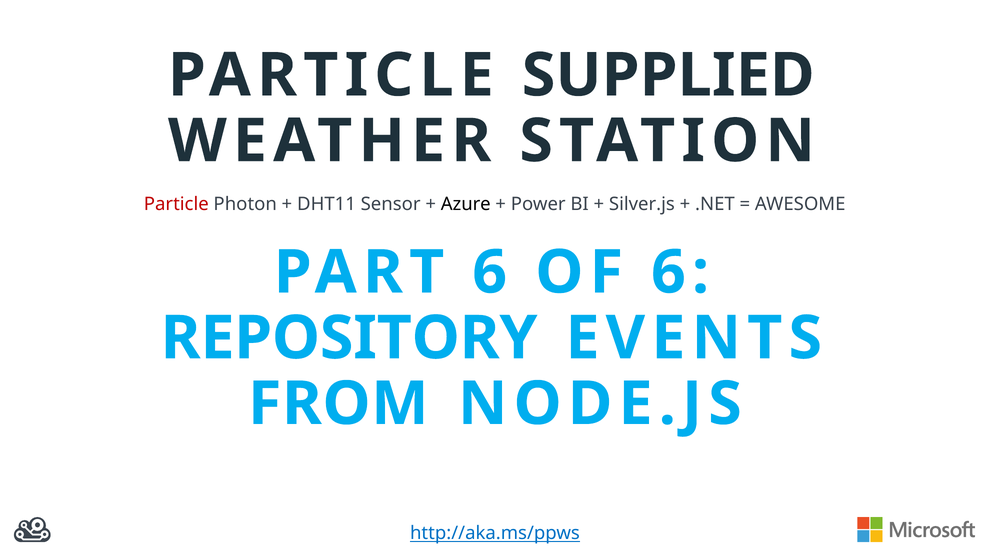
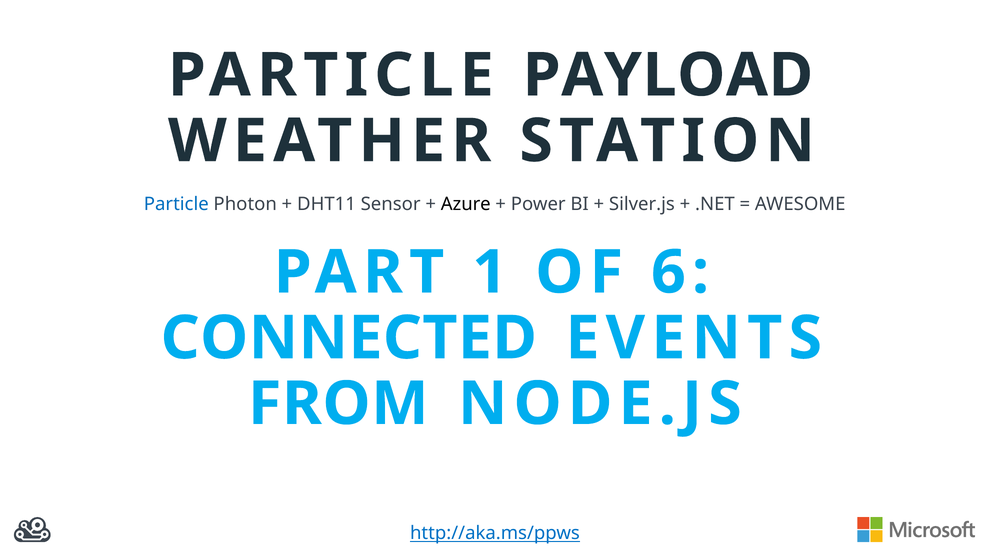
SUPPLIED: SUPPLIED -> PAYLOAD (668, 75)
Particle colour: red -> blue (176, 204)
PART 6: 6 -> 1 (490, 272)
REPOSITORY: REPOSITORY -> CONNECTED (349, 338)
